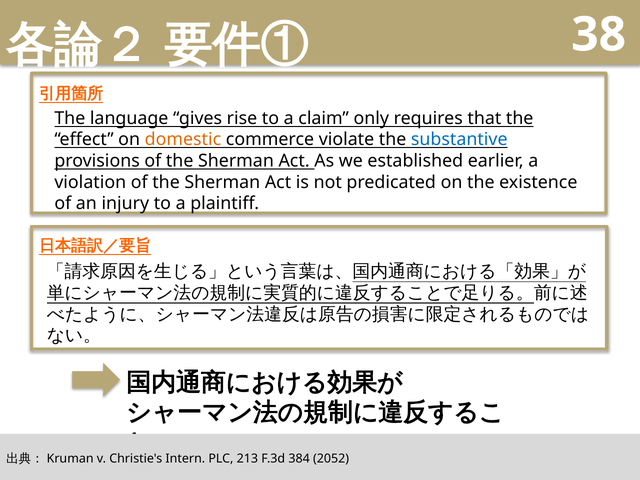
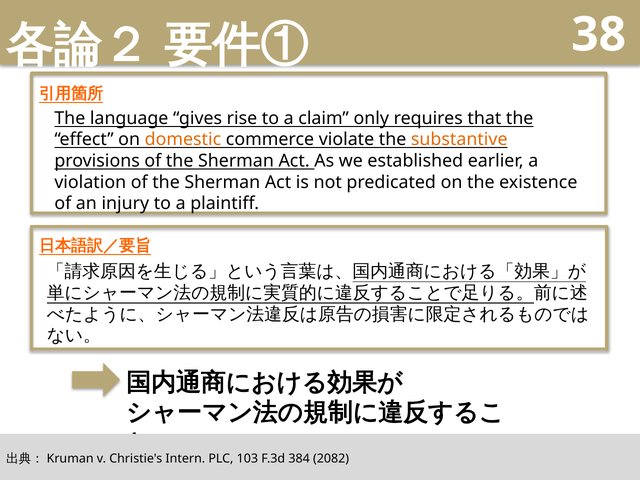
substantive colour: blue -> orange (459, 140)
213: 213 -> 103 (247, 459)
2052: 2052 -> 2082 (331, 459)
